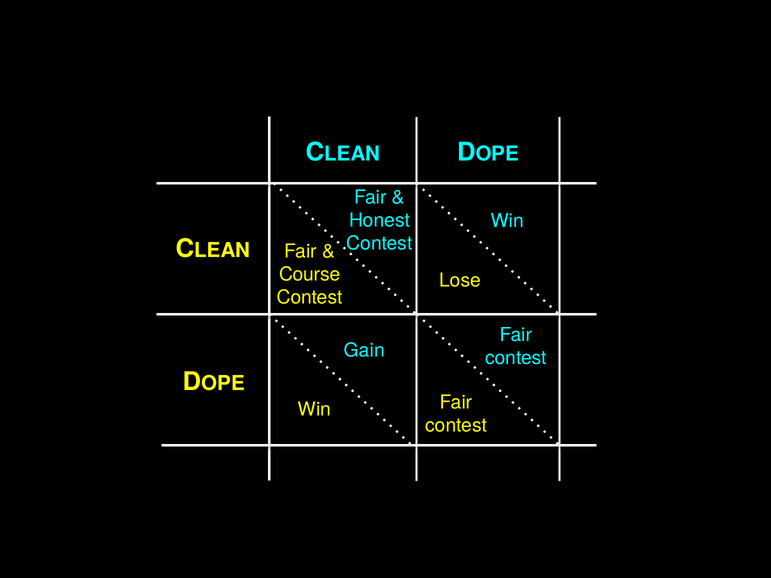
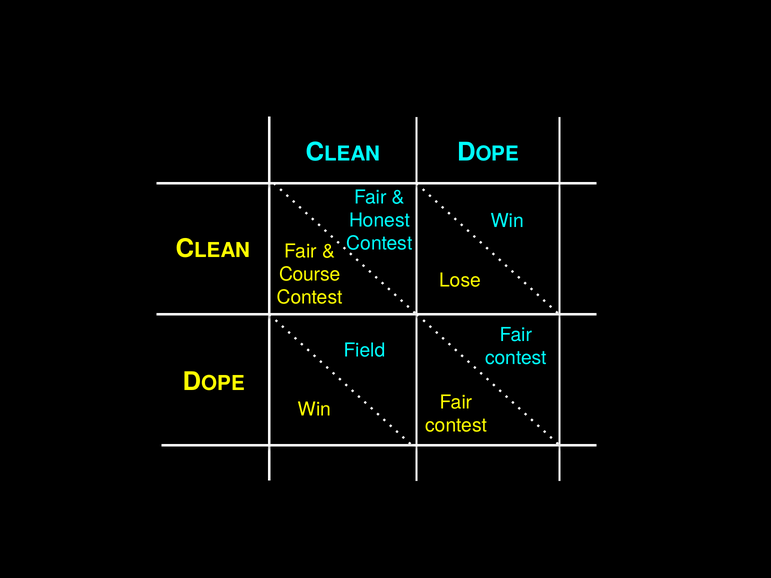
Gain: Gain -> Field (364, 351)
